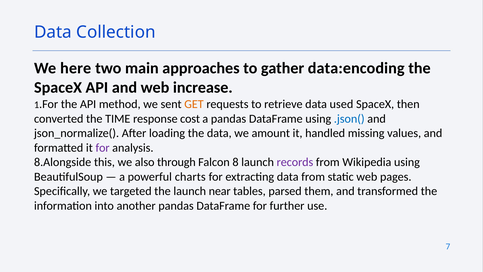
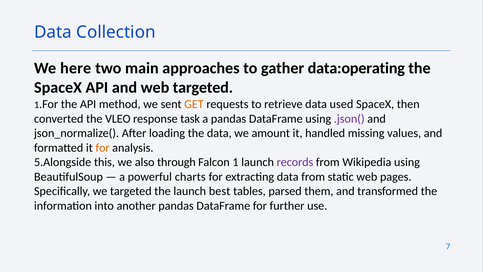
data:encoding: data:encoding -> data:operating (356, 68)
web increase: increase -> targeted (203, 87)
TIME: TIME -> VLEO (118, 119)
cost: cost -> task (190, 119)
.json( colour: blue -> purple (349, 119)
for colour: purple -> orange (103, 148)
8.Alongside: 8.Alongside -> 5.Alongside (63, 162)
Falcon 8: 8 -> 1 (236, 162)
near: near -> best (220, 191)
